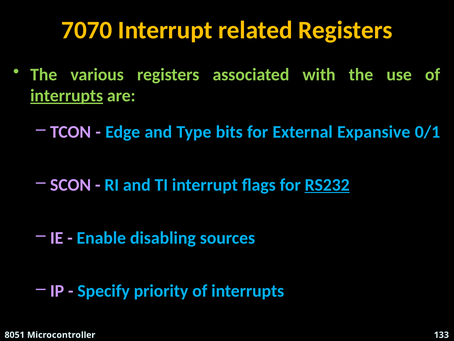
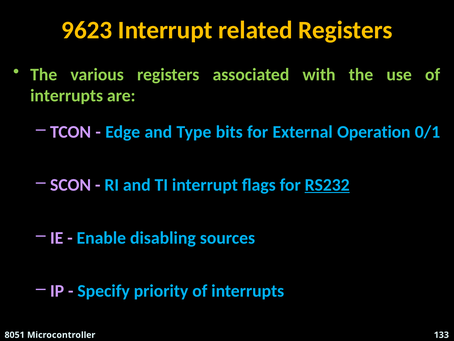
7070: 7070 -> 9623 (87, 30)
interrupts underline: present -> none (67, 96)
Expansive: Expansive -> Operation (374, 132)
